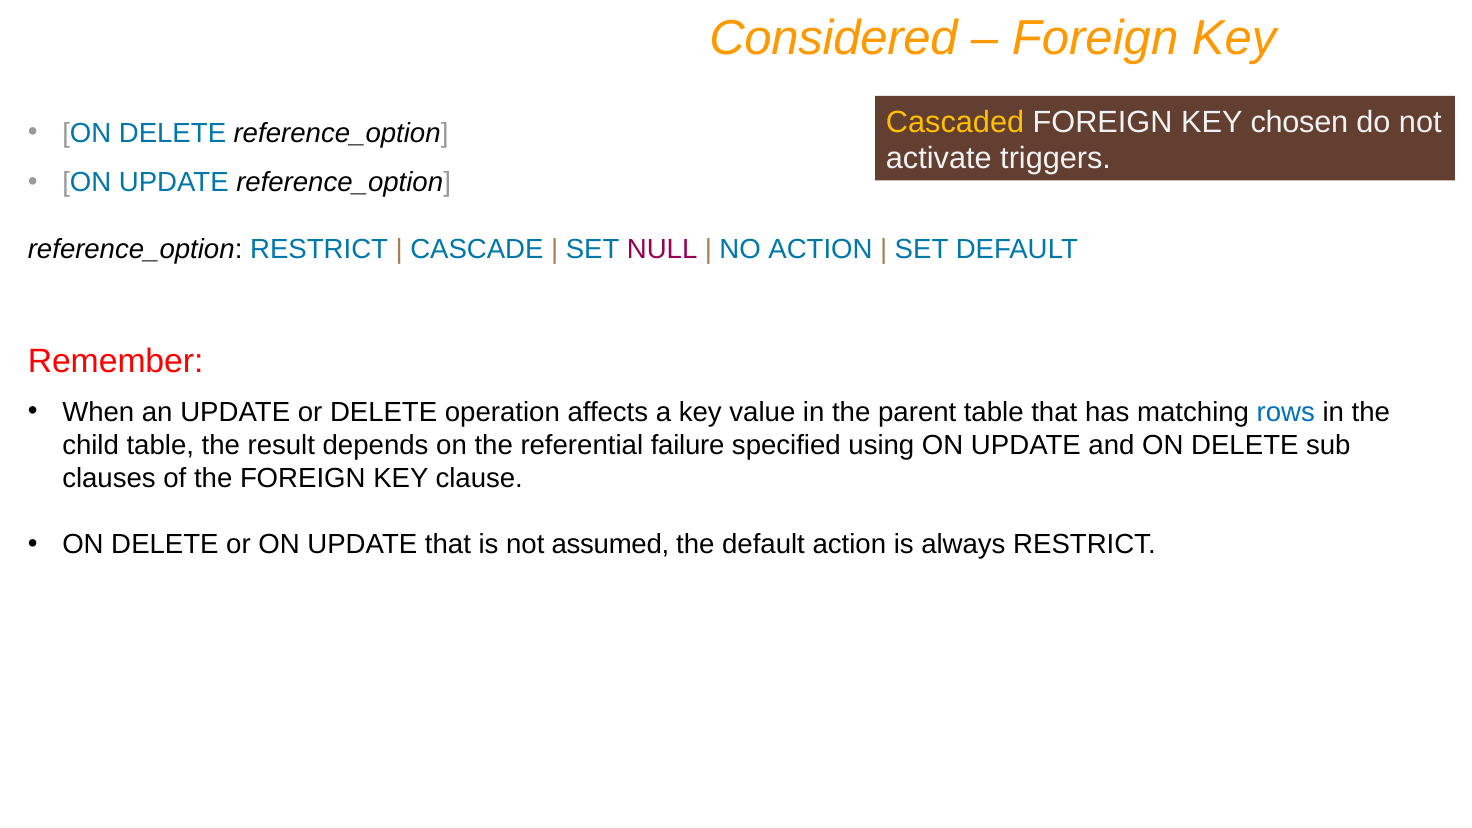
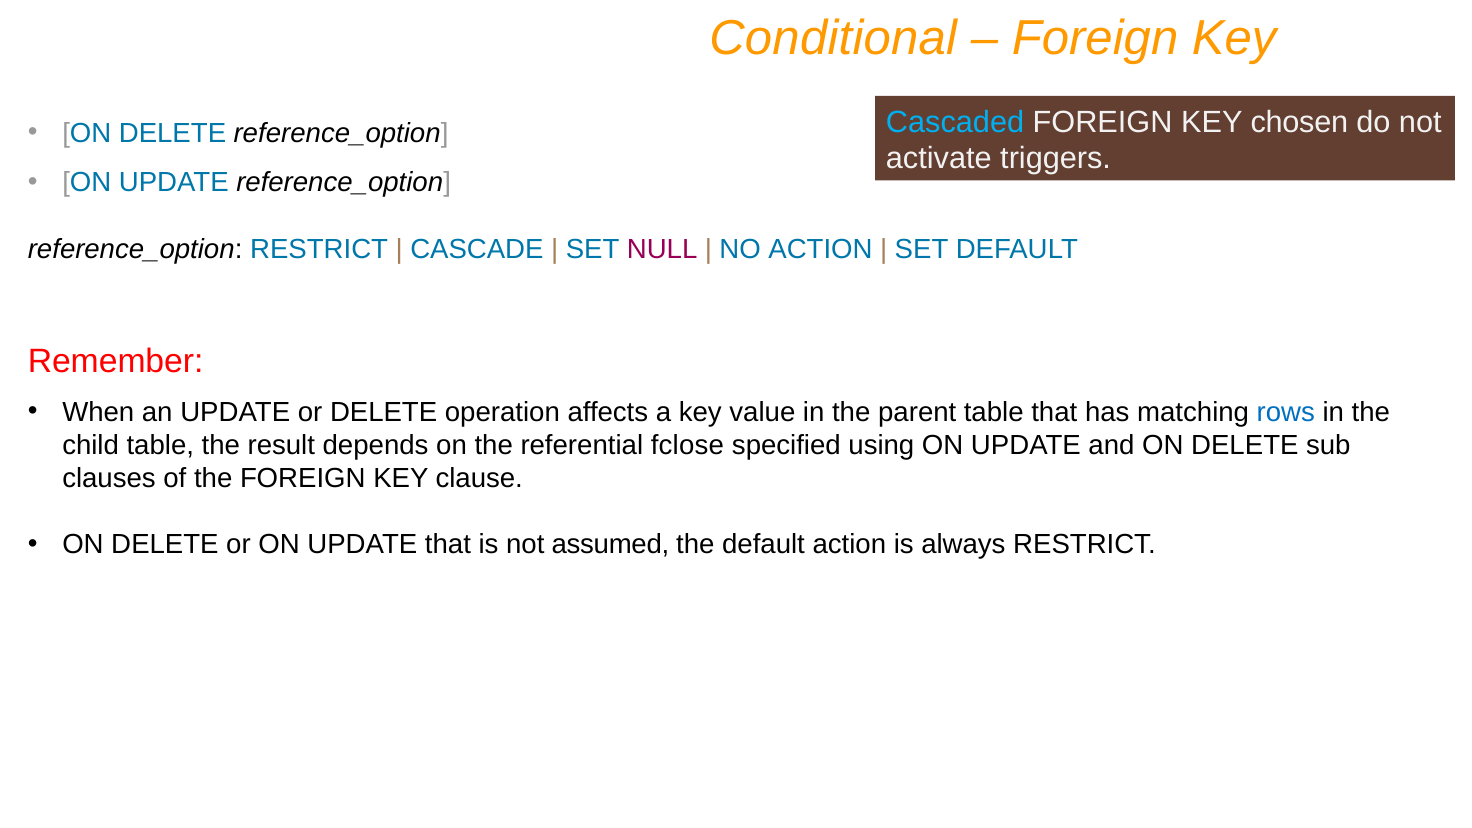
Considered: Considered -> Conditional (833, 38)
Cascaded colour: yellow -> light blue (955, 122)
failure: failure -> fclose (687, 445)
